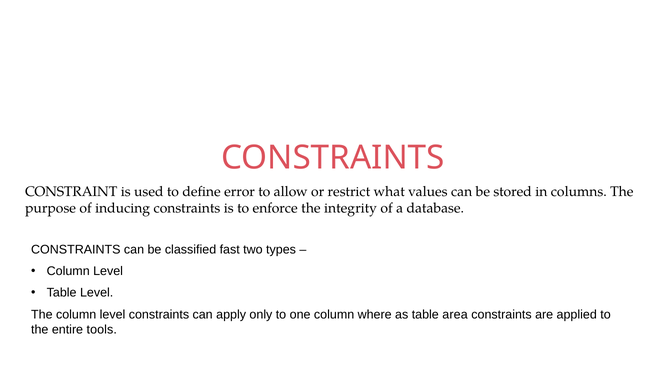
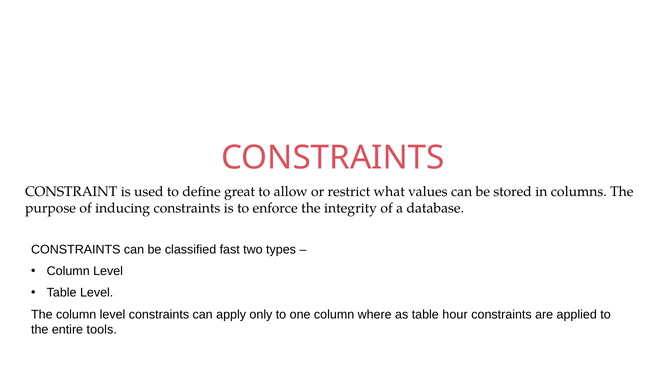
error: error -> great (240, 191)
area: area -> hour (455, 314)
